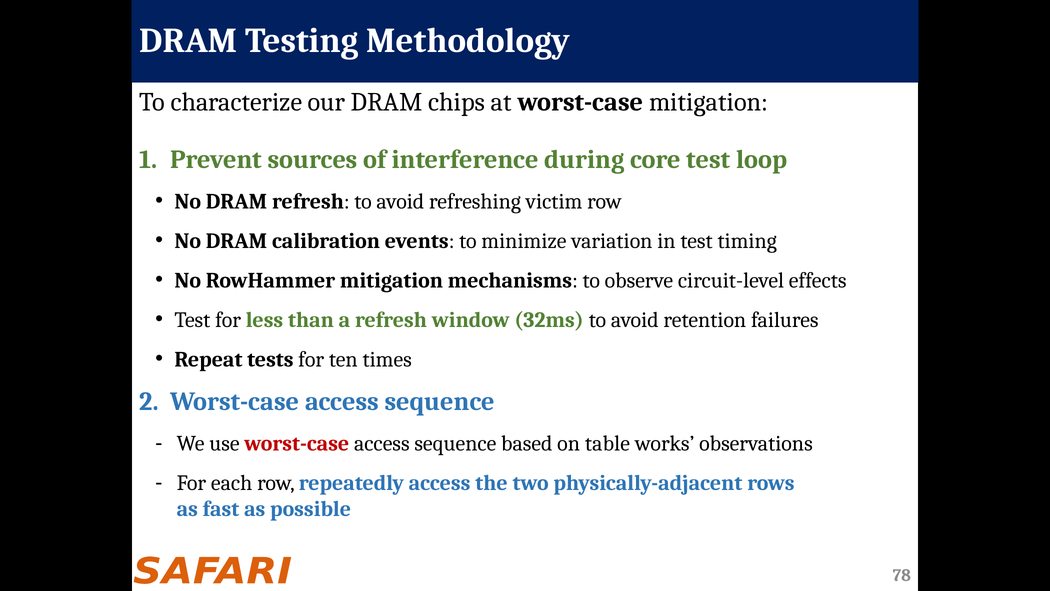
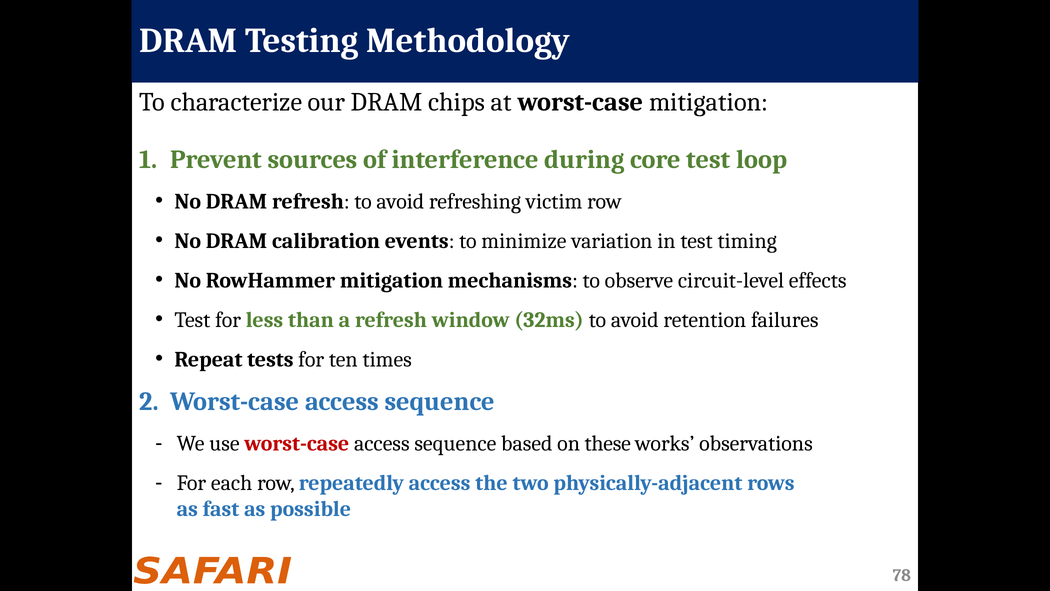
table: table -> these (608, 443)
